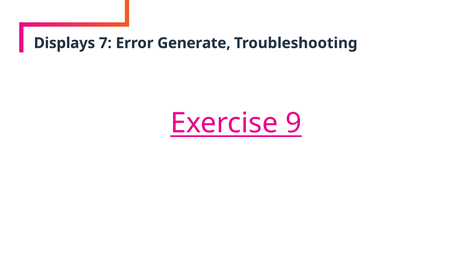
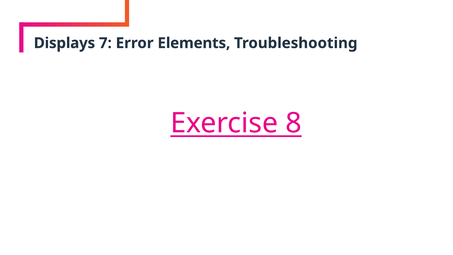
Generate: Generate -> Elements (194, 43)
9: 9 -> 8 (293, 123)
